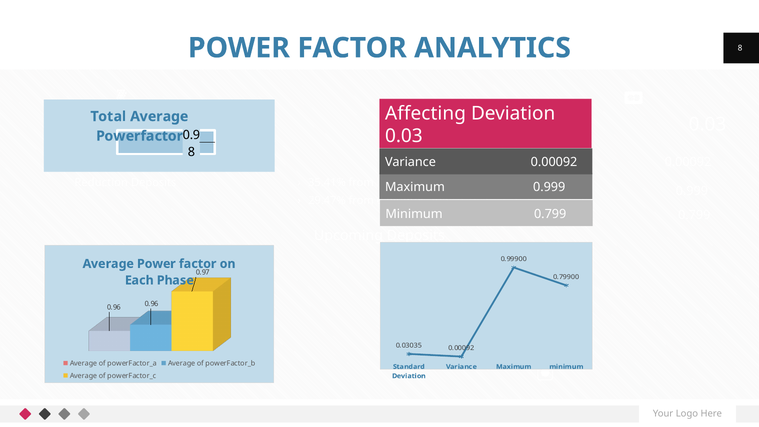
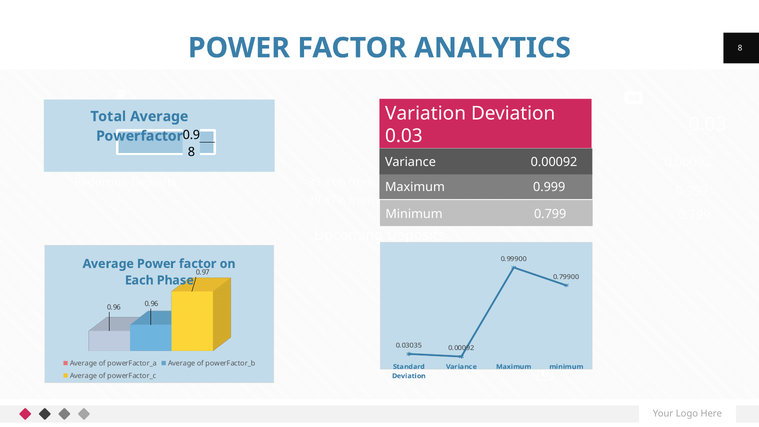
Affecting: Affecting -> Variation (426, 113)
